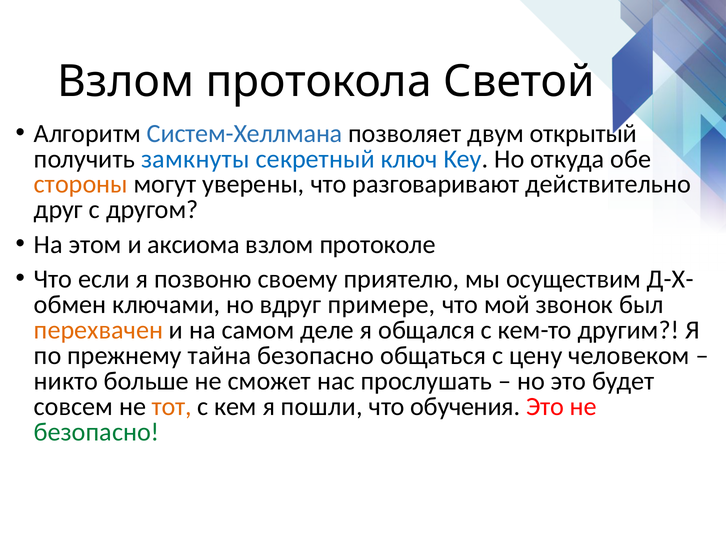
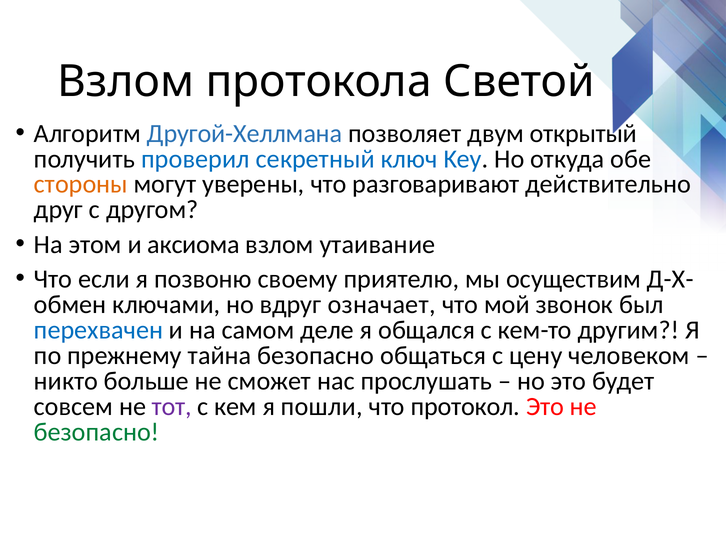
Систем-Хеллмана: Систем-Хеллмана -> Другой-Хеллмана (245, 133)
замкнуты: замкнуты -> проверил (196, 159)
протоколе: протоколе -> утаивание (377, 244)
примере: примере -> означает (382, 304)
перехвачен colour: orange -> blue (99, 330)
тот colour: orange -> purple (172, 406)
обучения: обучения -> протокол (465, 406)
